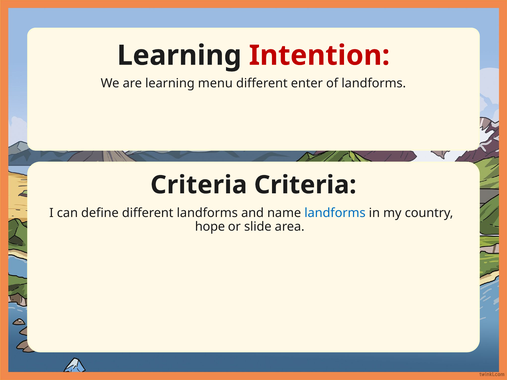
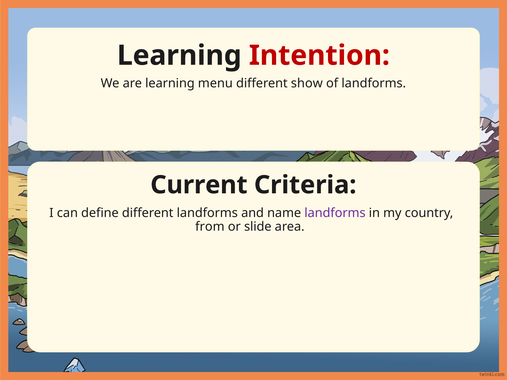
enter: enter -> show (307, 83)
Criteria: Criteria -> Current (199, 185)
landforms colour: blue -> purple (335, 213)
hope: hope -> from (210, 227)
